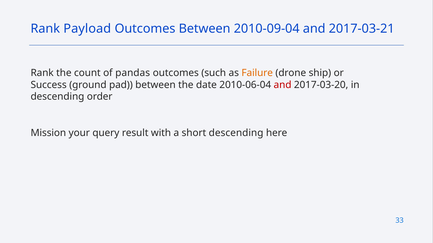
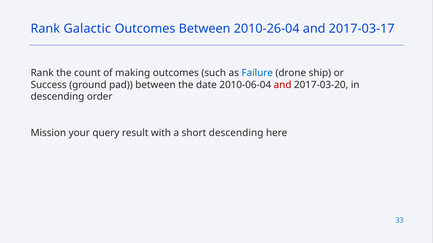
Payload: Payload -> Galactic (87, 29)
2010-09-04: 2010-09-04 -> 2010-26-04 (267, 29)
2017-03-21: 2017-03-21 -> 2017-03-17 (362, 29)
pandas: pandas -> making (133, 73)
Failure colour: orange -> blue (257, 73)
